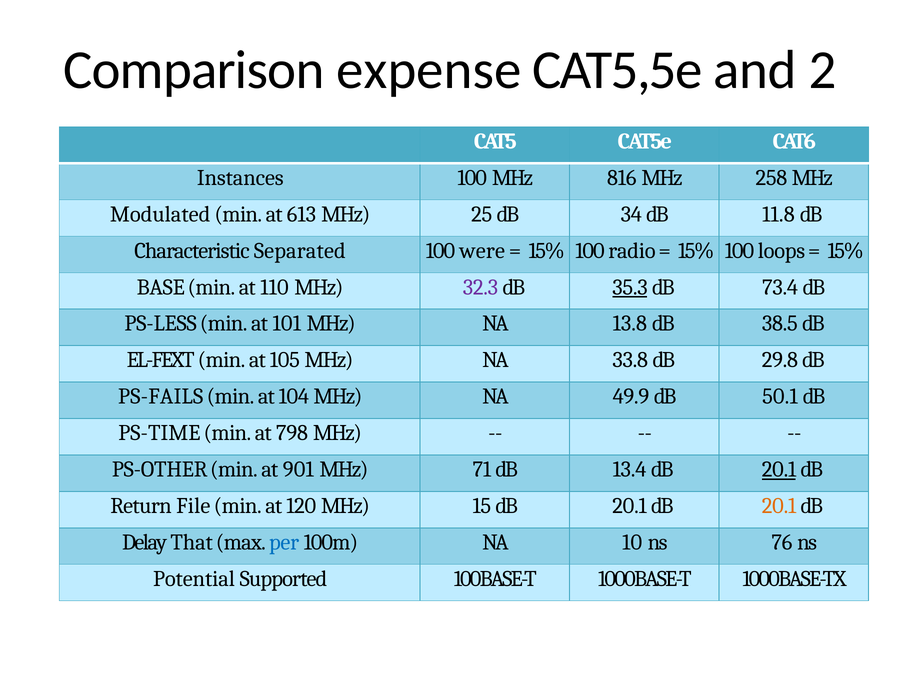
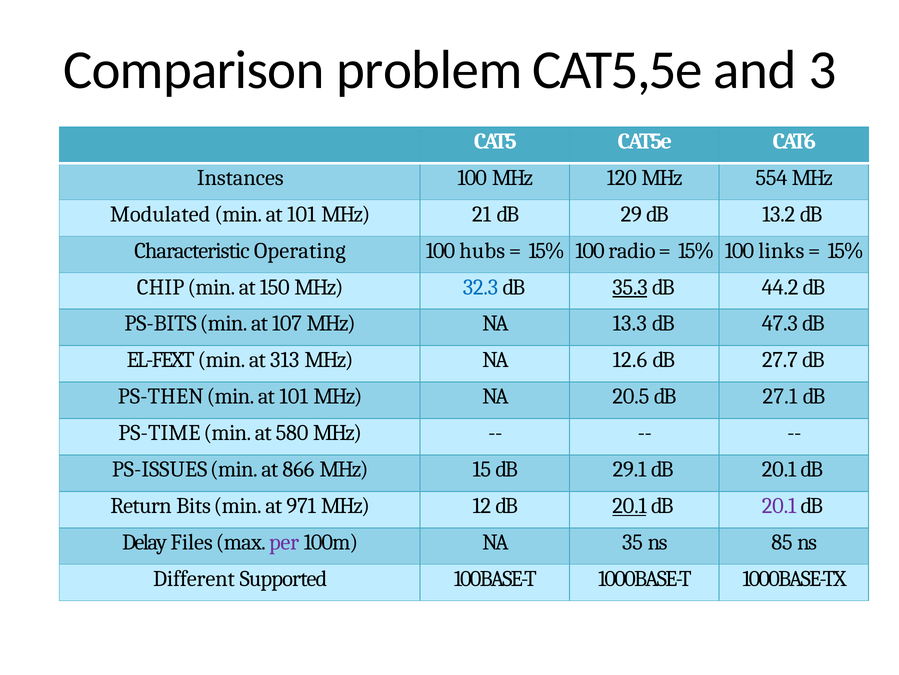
expense: expense -> problem (429, 70)
2: 2 -> 3 (823, 70)
816: 816 -> 120 (622, 178)
258: 258 -> 554 (771, 178)
613: 613 -> 101 (301, 214)
25: 25 -> 21 (482, 214)
34: 34 -> 29 (631, 214)
11.8: 11.8 -> 13.2 (779, 214)
Separated: Separated -> Operating (300, 250)
were: were -> hubs (482, 250)
loops: loops -> links (781, 250)
BASE: BASE -> CHIP (161, 287)
110: 110 -> 150 (275, 287)
32.3 colour: purple -> blue (480, 287)
73.4: 73.4 -> 44.2 (780, 287)
PS-LESS: PS-LESS -> PS-BITS (161, 323)
101: 101 -> 107 (287, 323)
13.8: 13.8 -> 13.3 (630, 323)
38.5: 38.5 -> 47.3 (780, 323)
105: 105 -> 313 (285, 360)
33.8: 33.8 -> 12.6 (630, 360)
29.8: 29.8 -> 27.7 (780, 360)
PS-FAILS: PS-FAILS -> PS-THEN (161, 396)
104: 104 -> 101 (294, 396)
49.9: 49.9 -> 20.5 (631, 396)
50.1: 50.1 -> 27.1 (780, 396)
798: 798 -> 580 (292, 432)
PS-OTHER: PS-OTHER -> PS-ISSUES (160, 469)
901: 901 -> 866 (298, 469)
71: 71 -> 15 (482, 469)
13.4: 13.4 -> 29.1 (629, 469)
20.1 underline: present -> none (779, 469)
File: File -> Bits (193, 505)
120: 120 -> 971 (301, 505)
15: 15 -> 12 (482, 505)
20.1 underline: none -> present (630, 505)
20.1 colour: orange -> purple (779, 505)
That: That -> Files (192, 542)
per colour: blue -> purple (284, 542)
10: 10 -> 35 (632, 542)
76: 76 -> 85 (782, 542)
Potential: Potential -> Different (194, 578)
